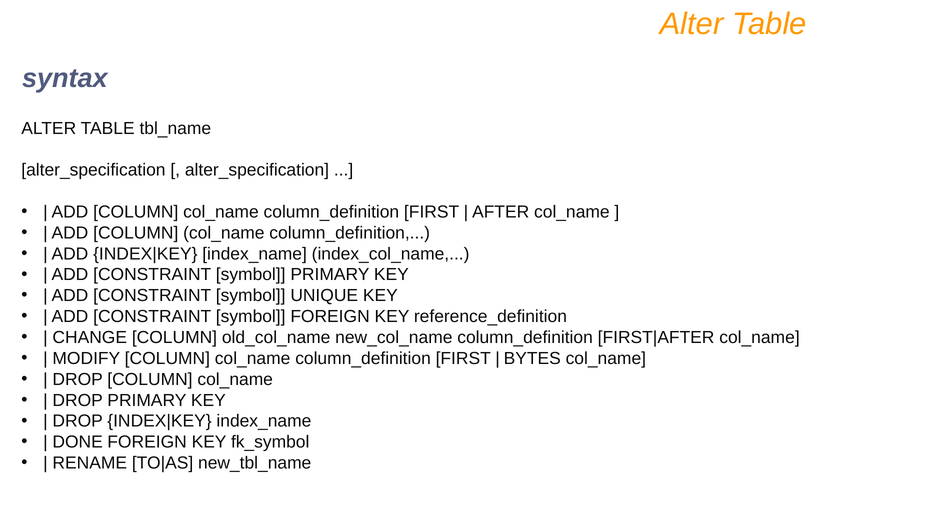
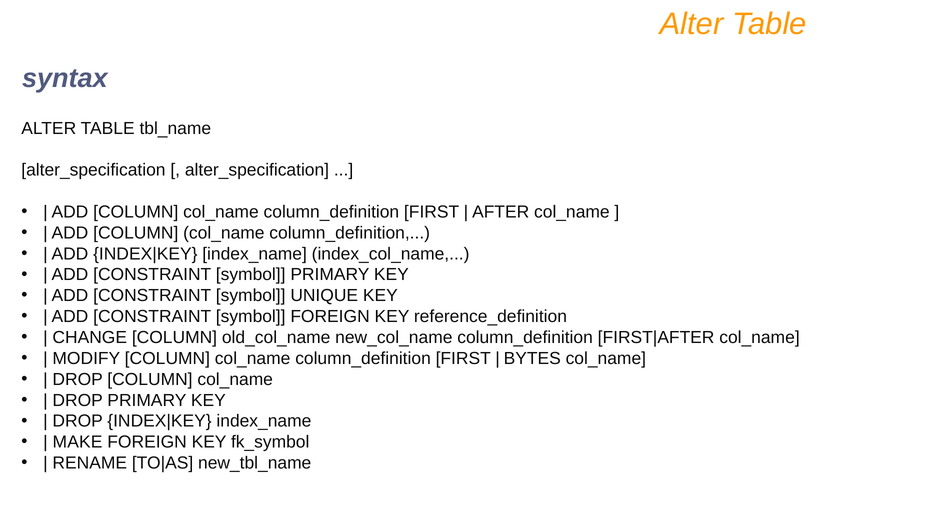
DONE: DONE -> MAKE (78, 442)
